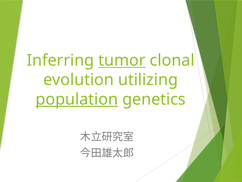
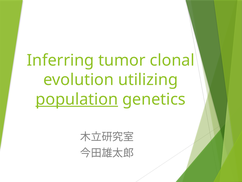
tumor underline: present -> none (122, 60)
